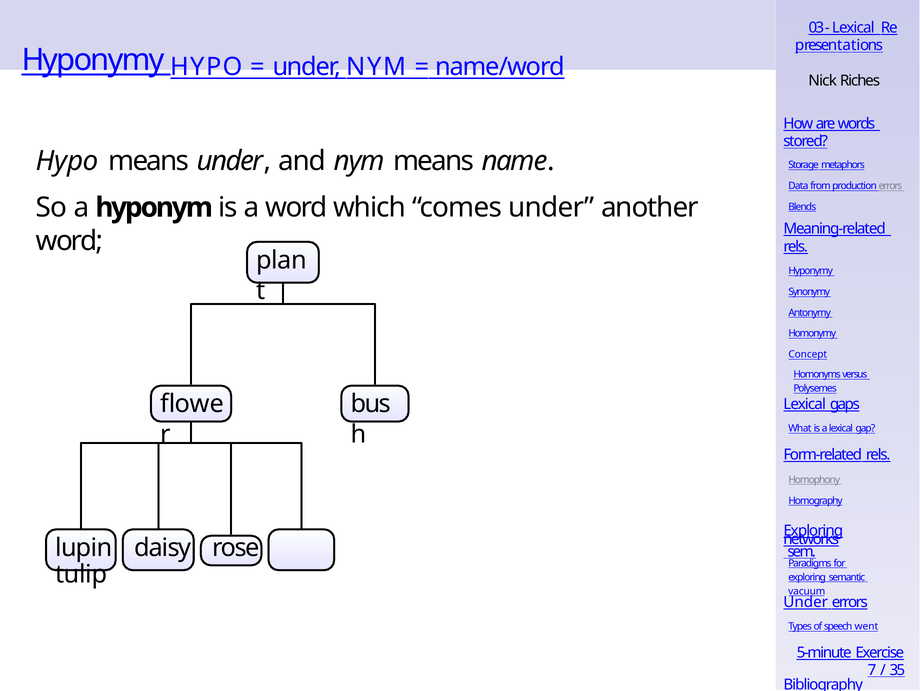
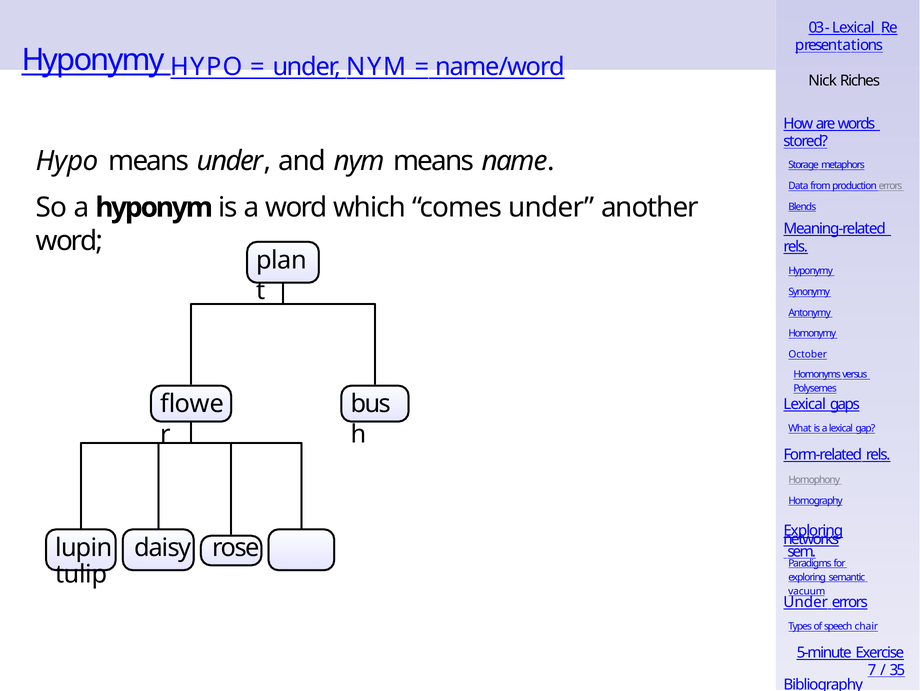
Concept: Concept -> October (808, 354)
went: went -> chair (866, 626)
